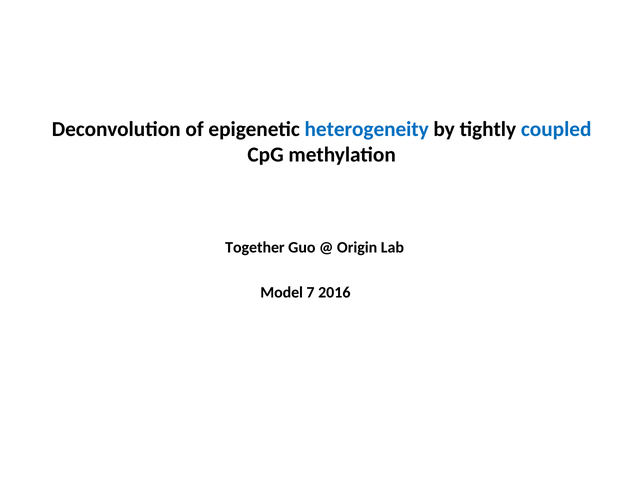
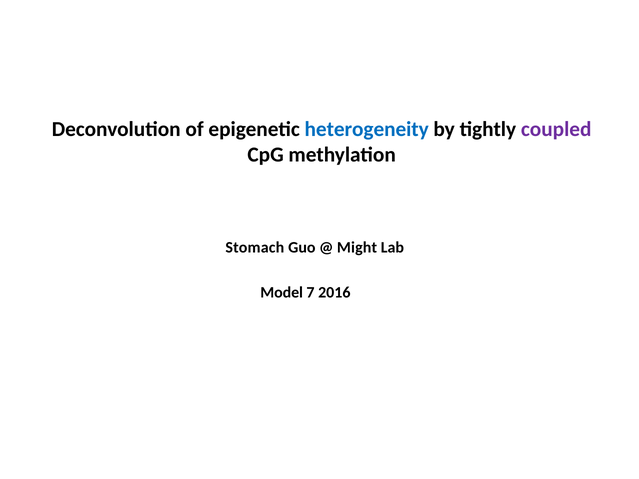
coupled colour: blue -> purple (556, 129)
Together: Together -> Stomach (255, 247)
Origin: Origin -> Might (357, 247)
